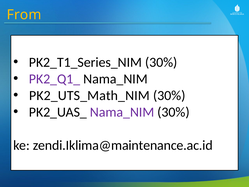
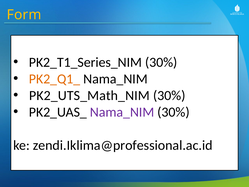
From: From -> Form (24, 15)
PK2_Q1_ colour: purple -> orange (55, 79)
zendi.Iklima@maintenance.ac.id: zendi.Iklima@maintenance.ac.id -> zendi.Iklima@professional.ac.id (123, 145)
